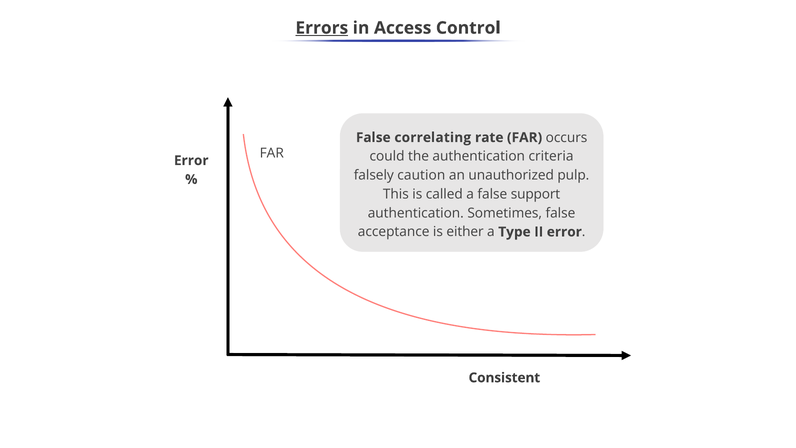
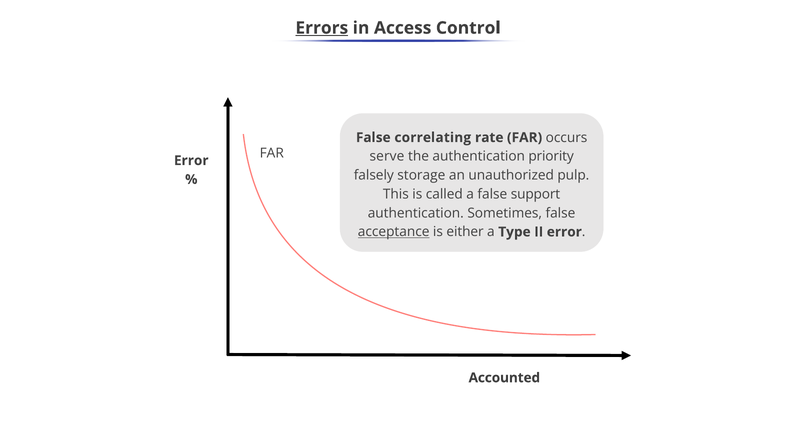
could: could -> serve (387, 156)
criteria: criteria -> priority (551, 156)
caution: caution -> storage (421, 175)
acceptance underline: none -> present (394, 232)
Consistent: Consistent -> Accounted (504, 378)
